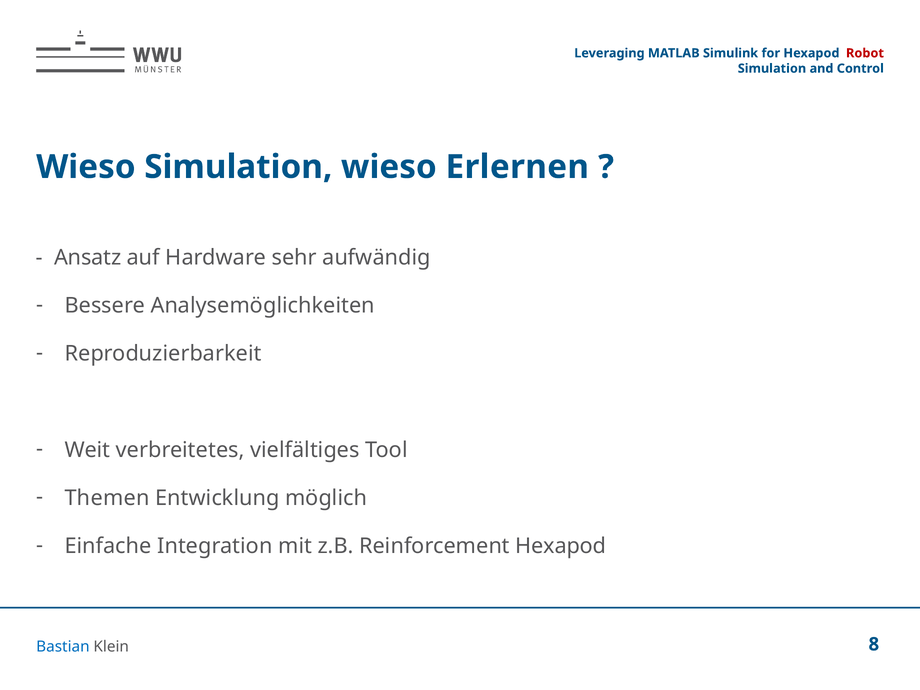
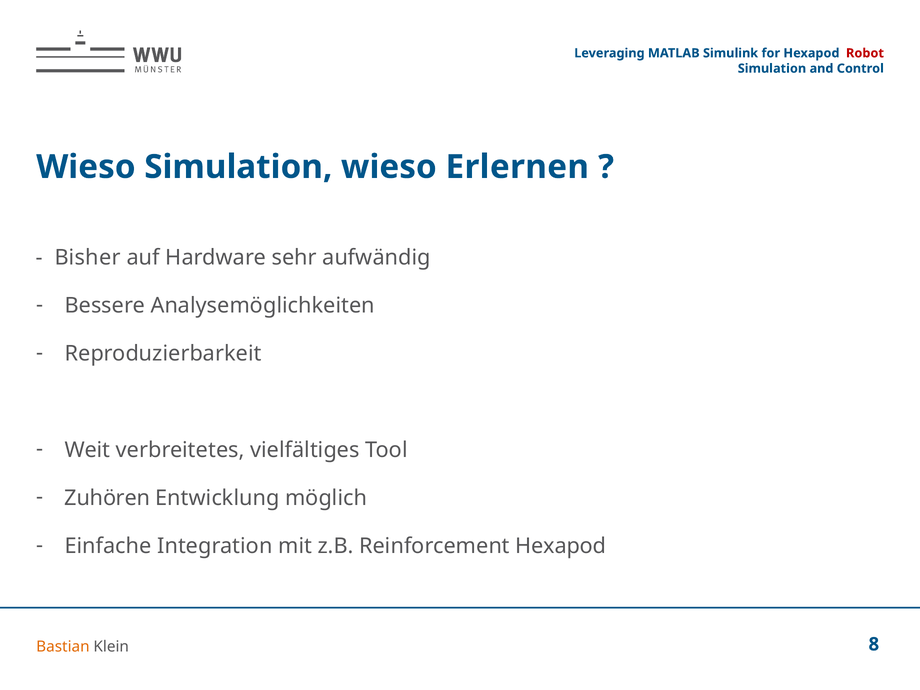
Ansatz: Ansatz -> Bisher (88, 258)
Themen: Themen -> Zuhören (107, 498)
Bastian colour: blue -> orange (63, 647)
